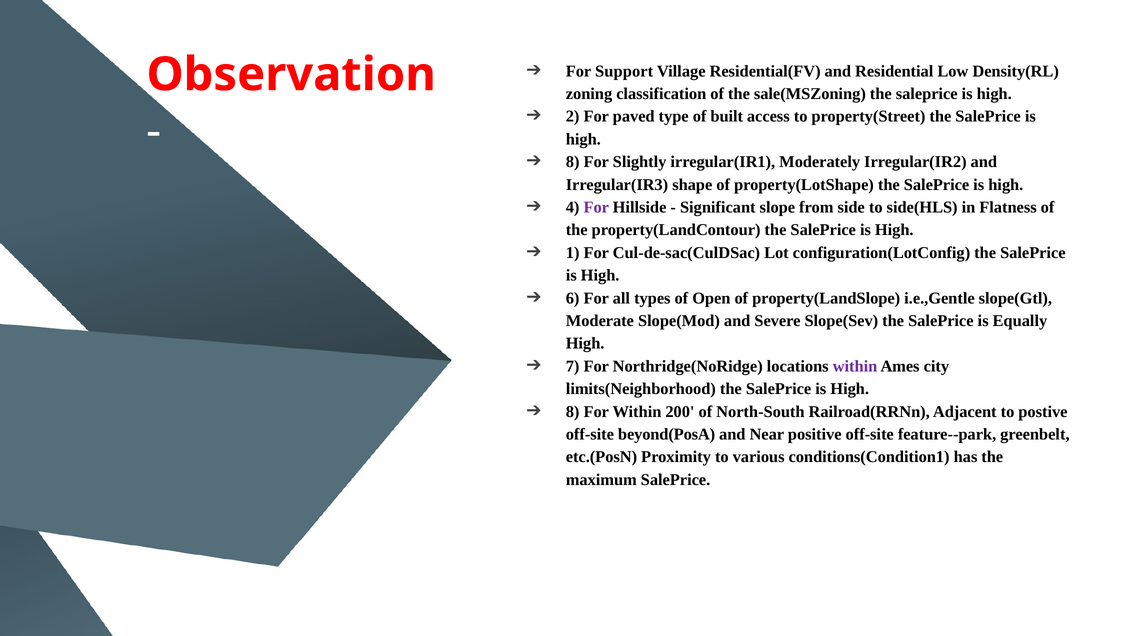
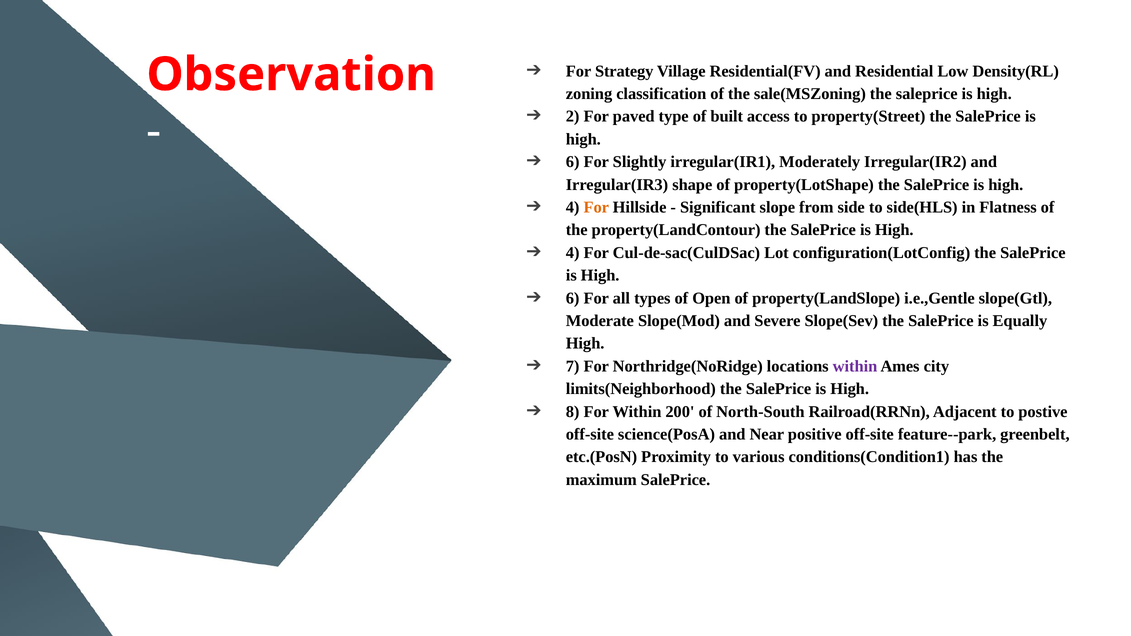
Support: Support -> Strategy (624, 71)
8: 8 -> 6 (573, 162)
For colour: purple -> orange (596, 207)
1: 1 -> 4 (573, 253)
beyond(PosA: beyond(PosA -> science(PosA (667, 434)
